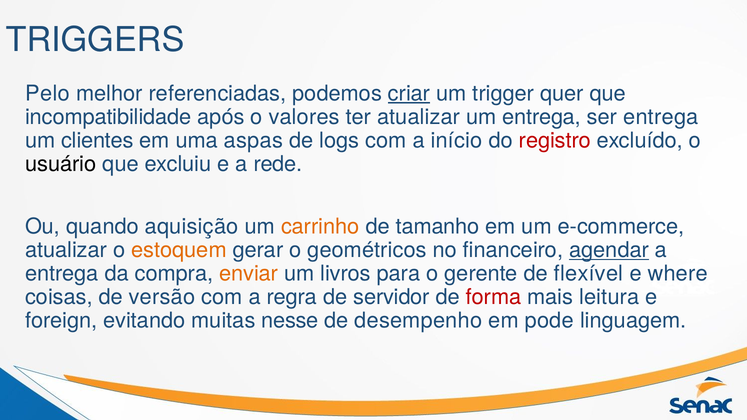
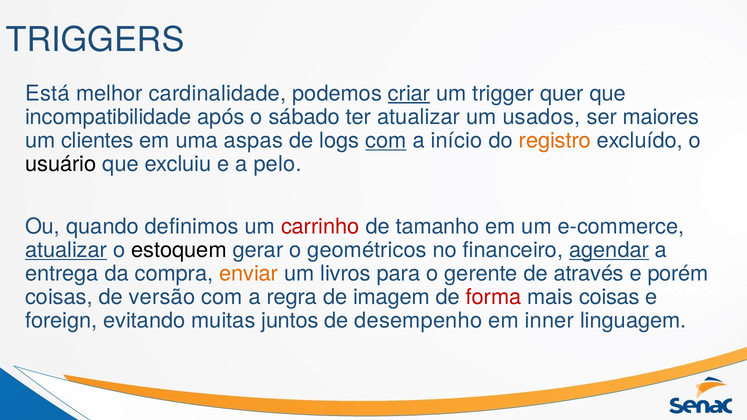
Pelo: Pelo -> Está (48, 94)
referenciadas: referenciadas -> cardinalidade (217, 94)
valores: valores -> sábado (304, 117)
um entrega: entrega -> usados (541, 117)
ser entrega: entrega -> maiores (661, 117)
com underline: none -> present (386, 141)
registro colour: red -> orange (555, 141)
rede: rede -> pelo (278, 164)
aquisição: aquisição -> definimos (192, 227)
carrinho colour: orange -> red (320, 227)
atualizar underline: none -> present (66, 250)
estoquem colour: orange -> black (179, 250)
flexível: flexível -> através (589, 274)
where: where -> porém (678, 274)
servidor: servidor -> imagem (392, 297)
mais leitura: leitura -> coisas (609, 297)
nesse: nesse -> juntos (290, 321)
pode: pode -> inner (549, 321)
